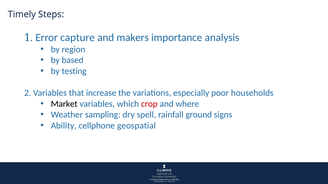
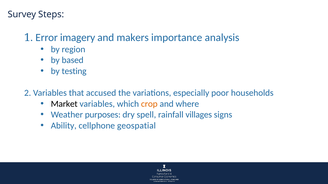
Timely: Timely -> Survey (22, 14)
capture: capture -> imagery (78, 38)
increase: increase -> accused (101, 93)
crop colour: red -> orange (149, 104)
sampling: sampling -> purposes (103, 115)
ground: ground -> villages (199, 115)
